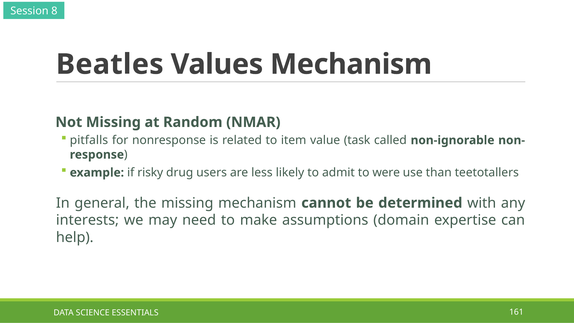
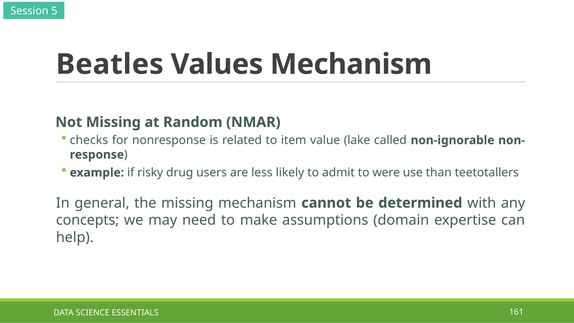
8: 8 -> 5 (54, 11)
pitfalls: pitfalls -> checks (89, 140)
task: task -> lake (357, 140)
interests: interests -> concepts (88, 220)
